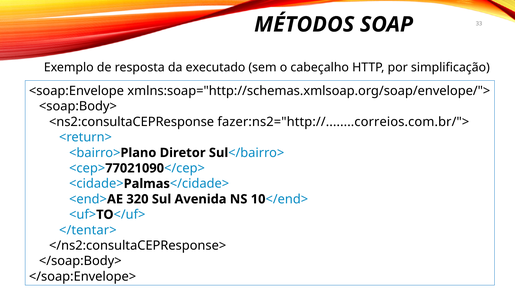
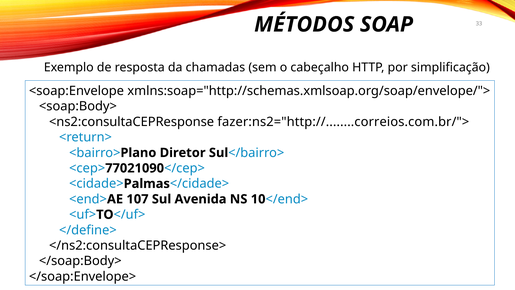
executado: executado -> chamadas (215, 67)
320: 320 -> 107 (137, 199)
</tentar>: </tentar> -> </define> (88, 230)
